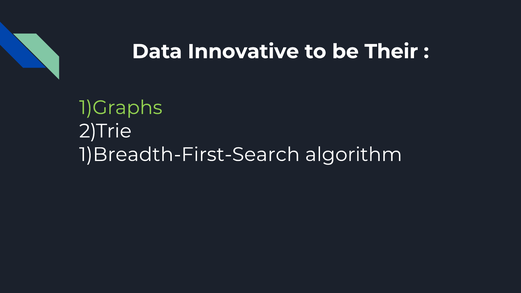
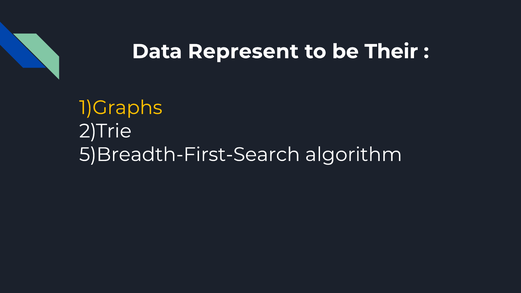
Innovative: Innovative -> Represent (243, 52)
1)Graphs colour: light green -> yellow (121, 108)
1)Breadth-First-Search: 1)Breadth-First-Search -> 5)Breadth-First-Search (190, 155)
